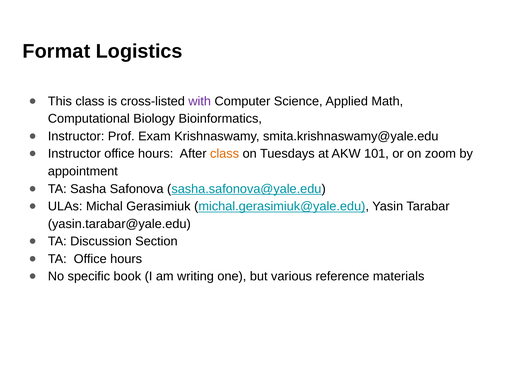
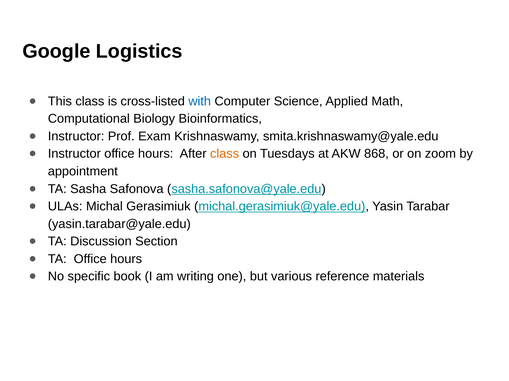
Format: Format -> Google (56, 51)
with colour: purple -> blue (200, 101)
101: 101 -> 868 (376, 154)
